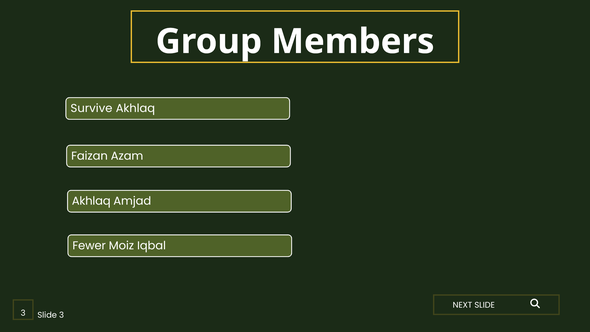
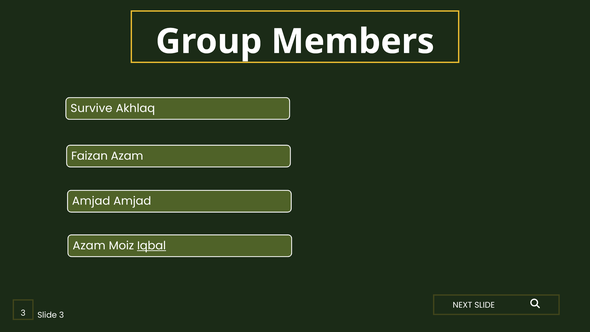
Akhlaq: Akhlaq -> Amjad (91, 201)
Fewer: Fewer -> Azam (89, 246)
Iqbal underline: none -> present (152, 246)
